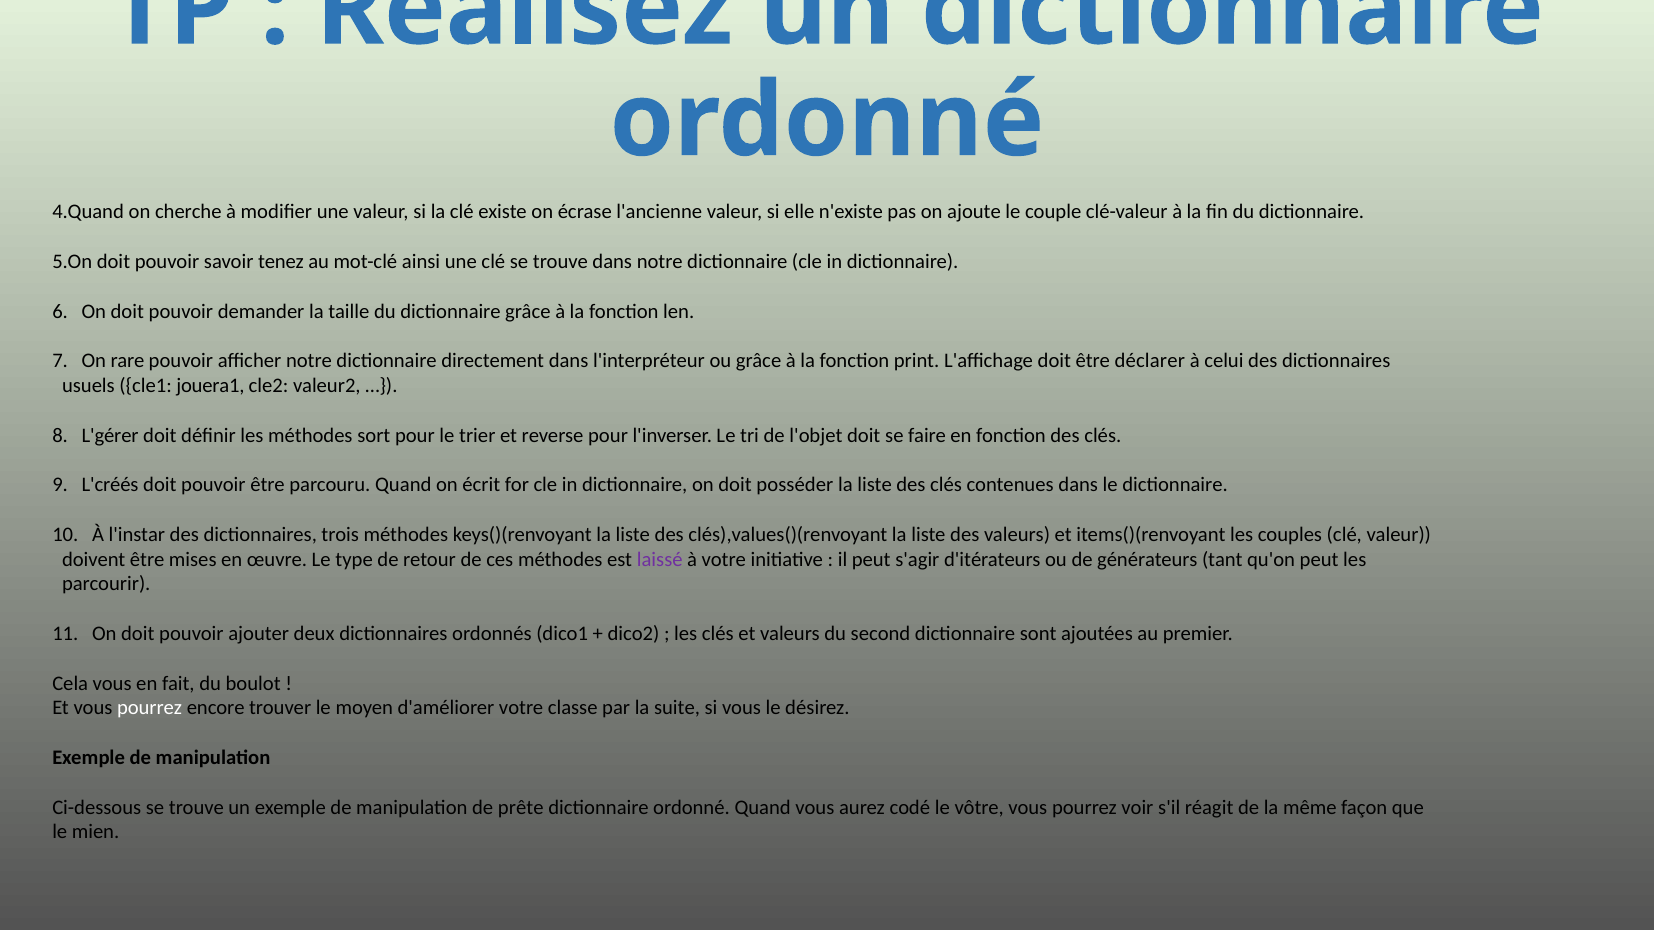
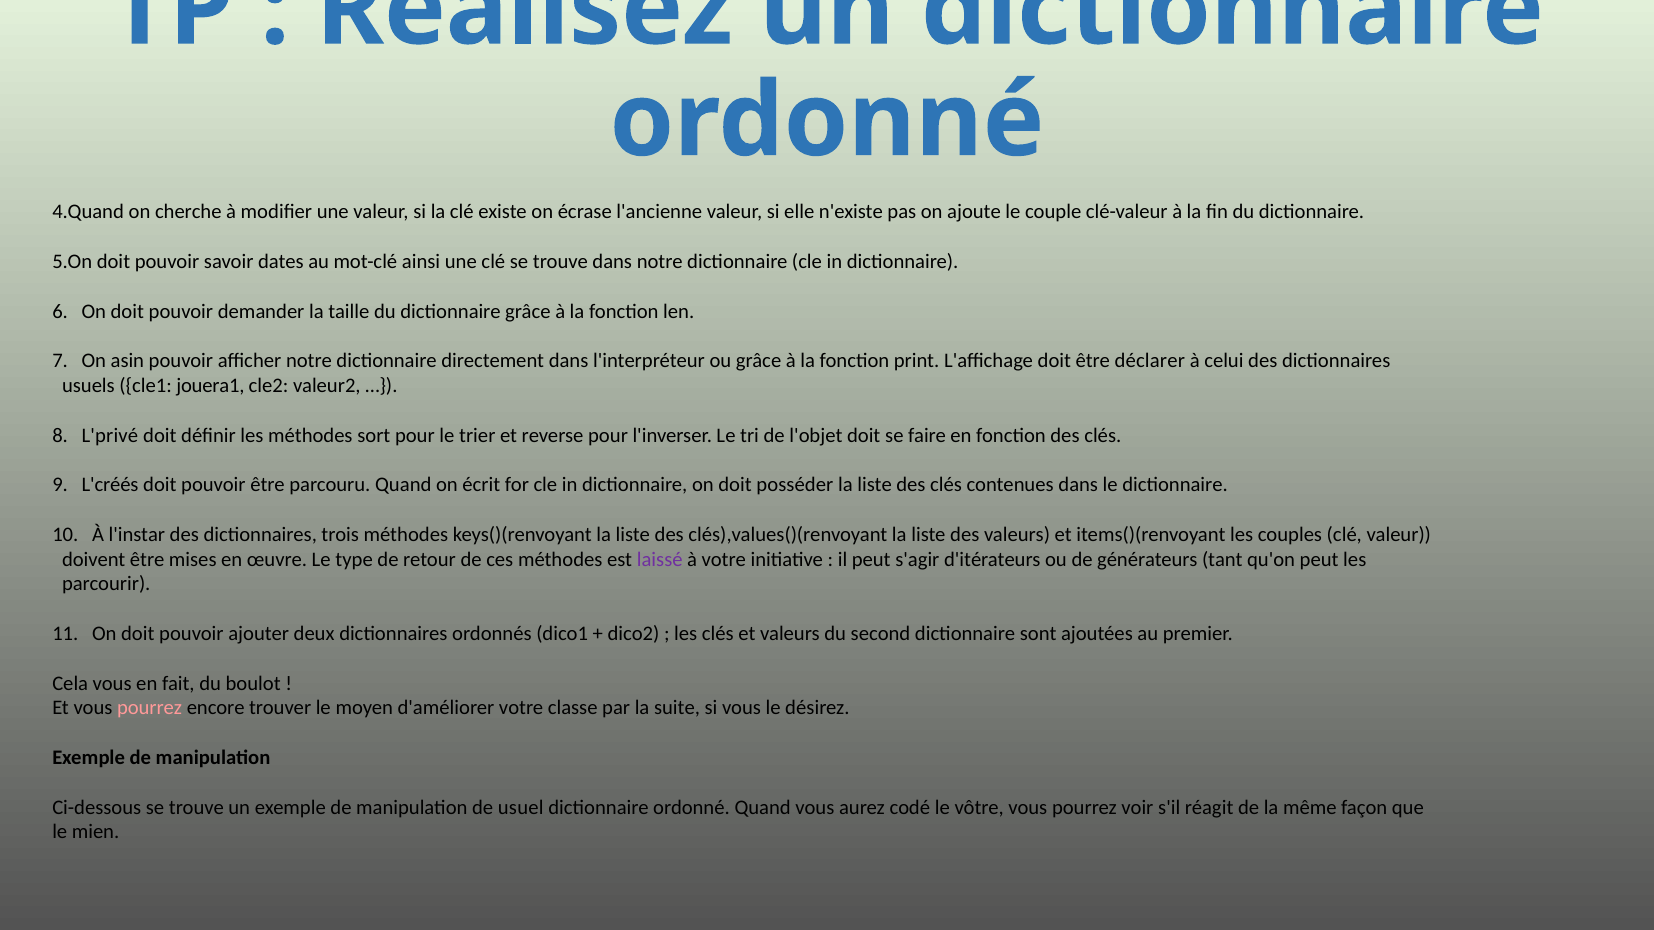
tenez: tenez -> dates (281, 262)
rare: rare -> asin (127, 361)
L'gérer: L'gérer -> L'privé (110, 436)
pourrez colour: white -> pink (150, 708)
prête: prête -> usuel (521, 808)
